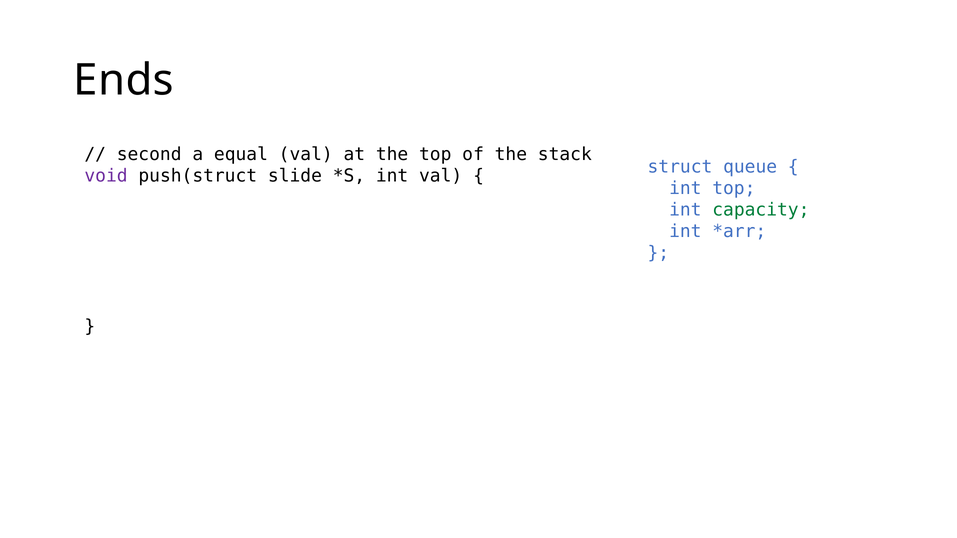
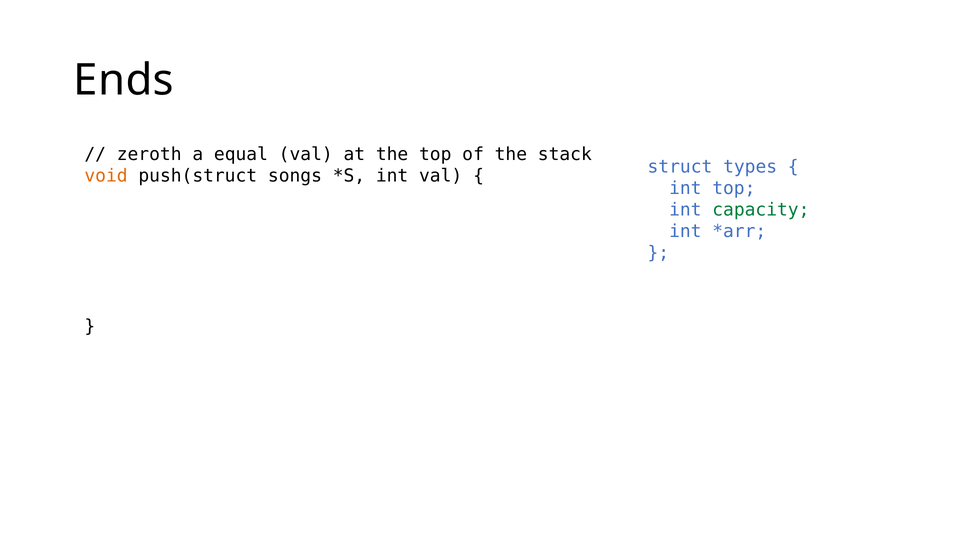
second: second -> zeroth (149, 154)
queue: queue -> types (750, 167)
void colour: purple -> orange (106, 176)
slide: slide -> songs (295, 176)
